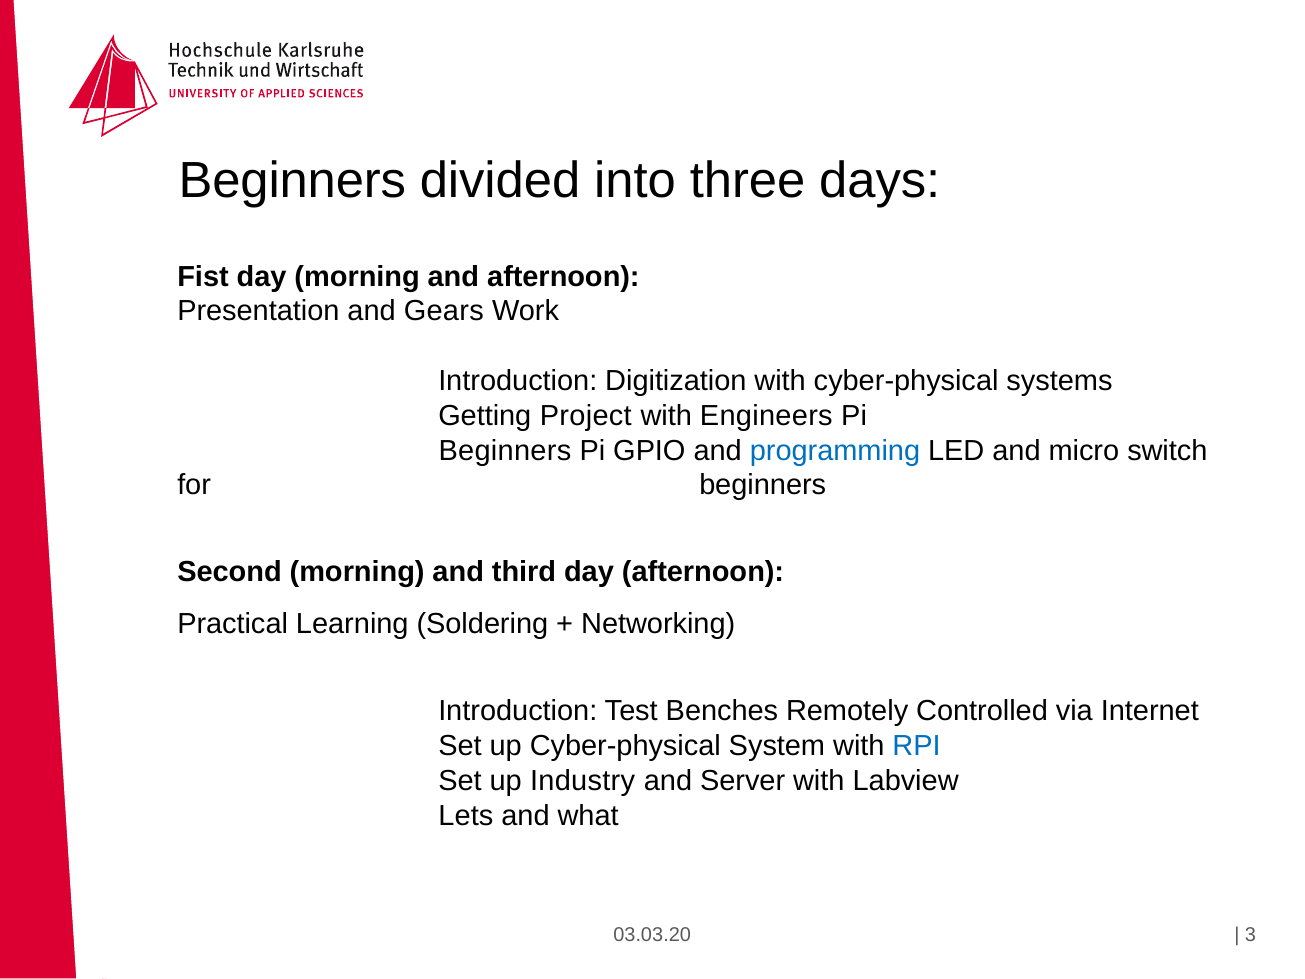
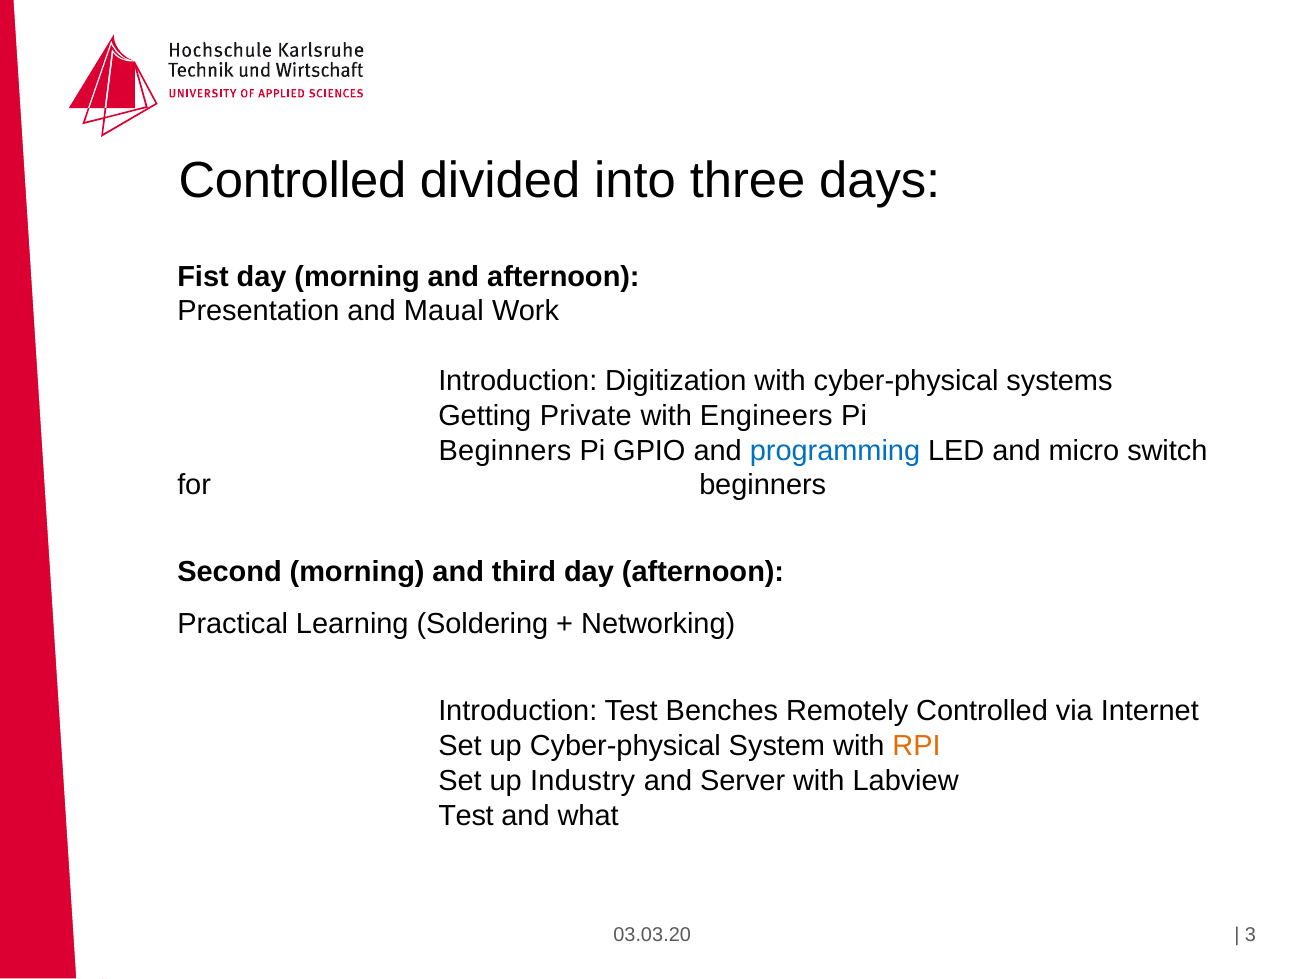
Beginners: Beginners -> Controlled (293, 181)
Gears: Gears -> Maual (444, 311)
Project: Project -> Private (586, 416)
RPI colour: blue -> orange (917, 746)
Lets: Lets -> Test (466, 815)
